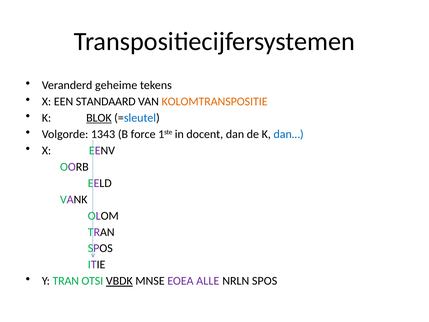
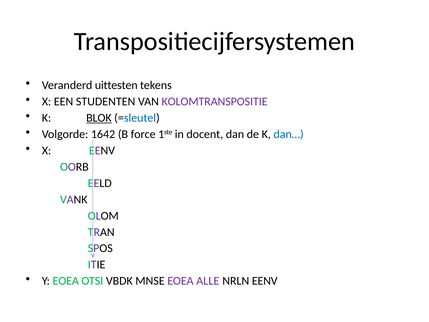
geheime: geheime -> uittesten (116, 85)
STANDAARD: STANDAARD -> STUDENTEN (106, 102)
KOLOMTRANSPOSITIE colour: orange -> purple (215, 102)
1343: 1343 -> 1642 (103, 134)
Y TRAN: TRAN -> EOEA (66, 281)
VBDK underline: present -> none (119, 281)
NRLN SPOS: SPOS -> EENV (265, 281)
